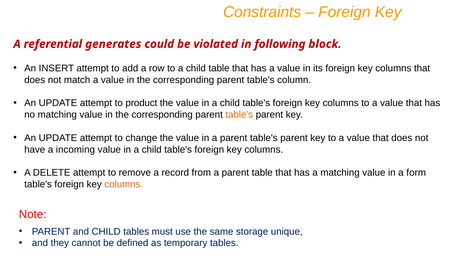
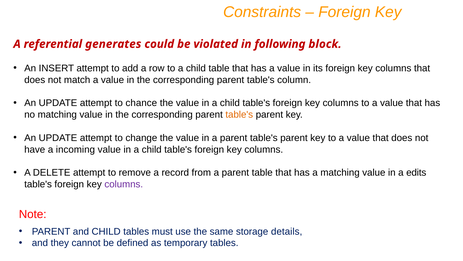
product: product -> chance (141, 103)
form: form -> edits (416, 172)
columns colour: orange -> purple (124, 184)
unique: unique -> details (287, 231)
